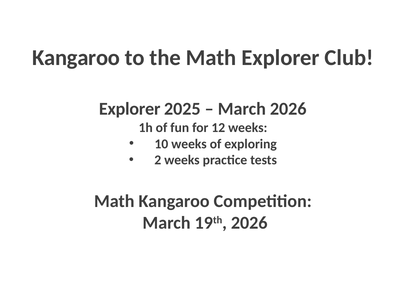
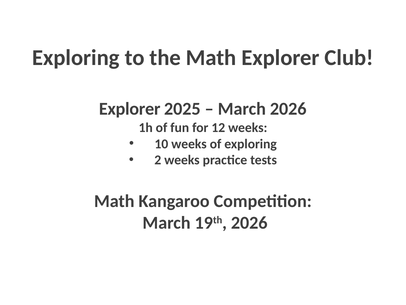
Kangaroo: Kangaroo -> Exploring (76, 58)
